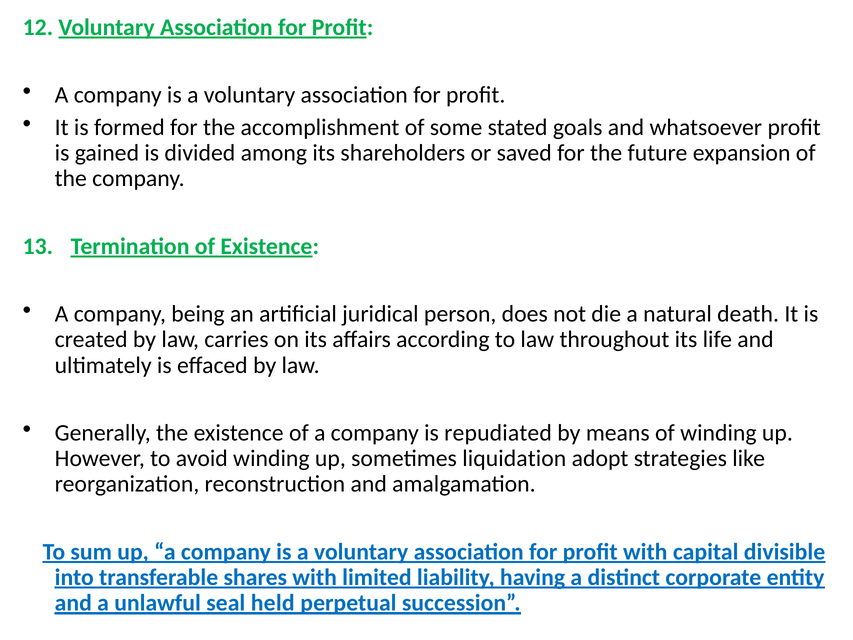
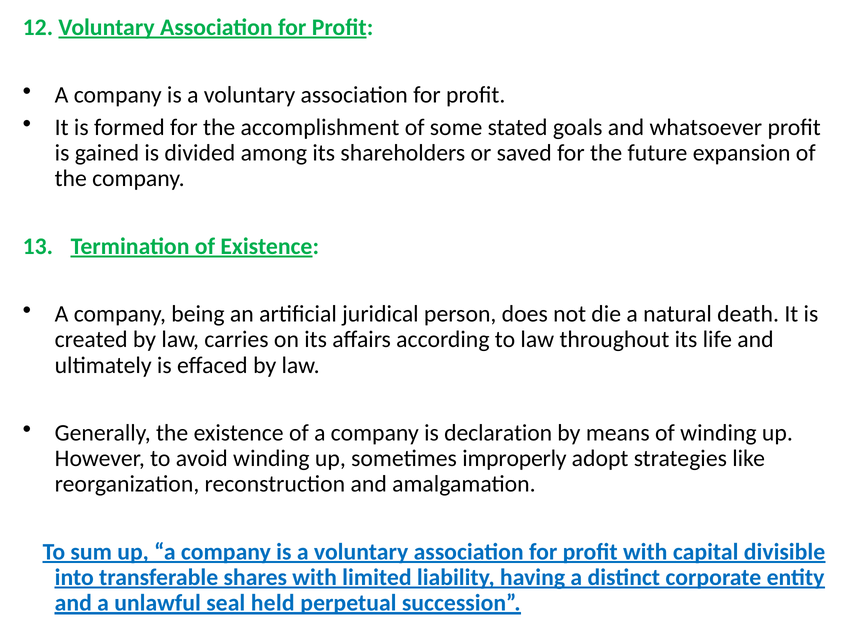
repudiated: repudiated -> declaration (498, 433)
liquidation: liquidation -> improperly (514, 458)
